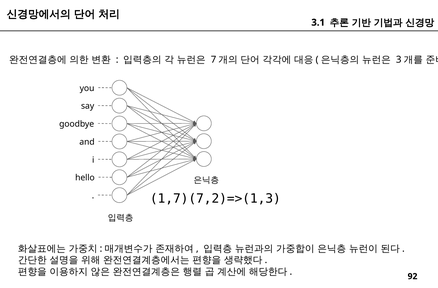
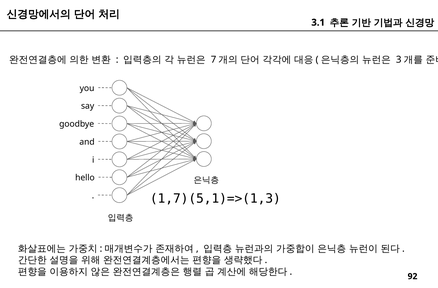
1,7)(7,2)=>(1,3: 1,7)(7,2)=>(1,3 -> 1,7)(5,1)=>(1,3 (215, 198)
